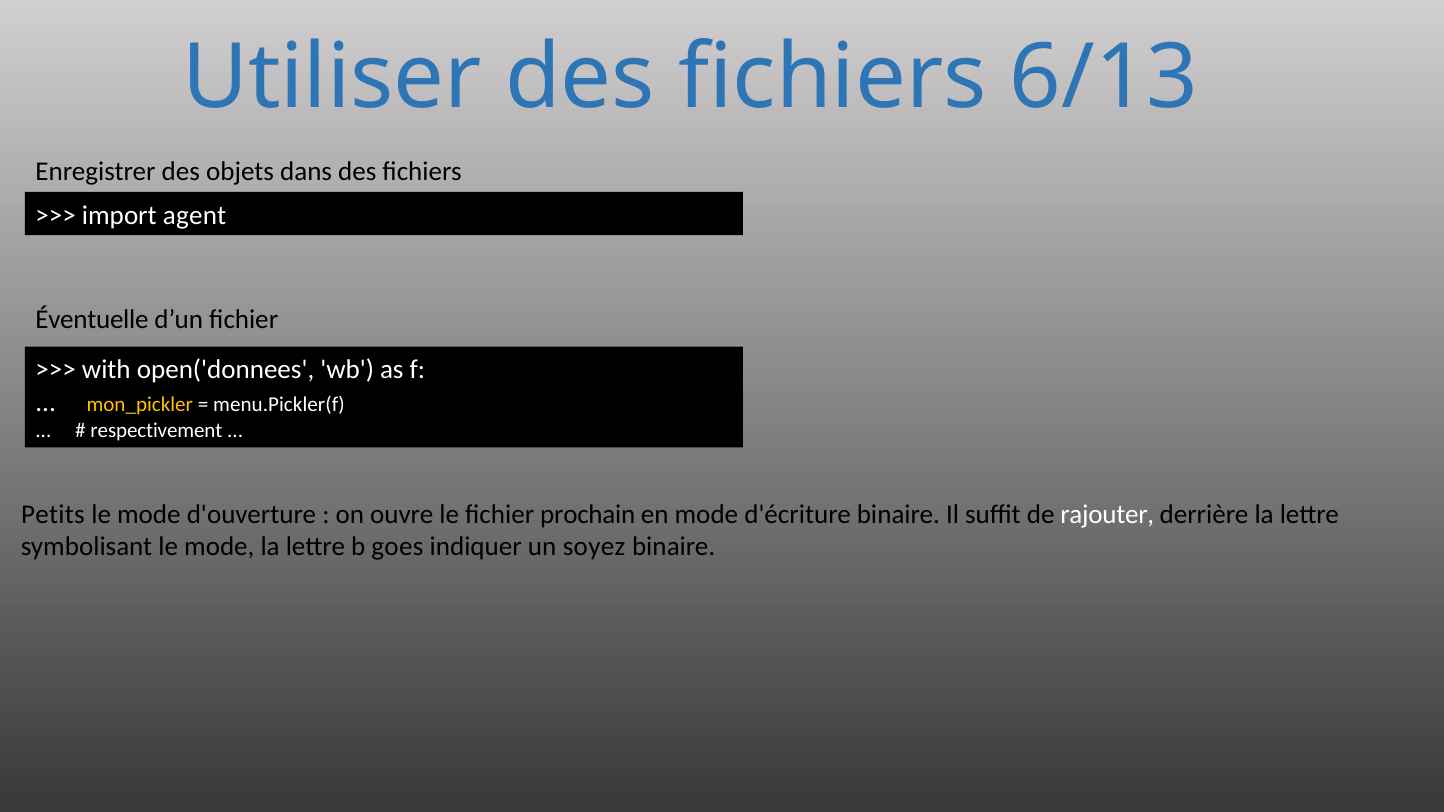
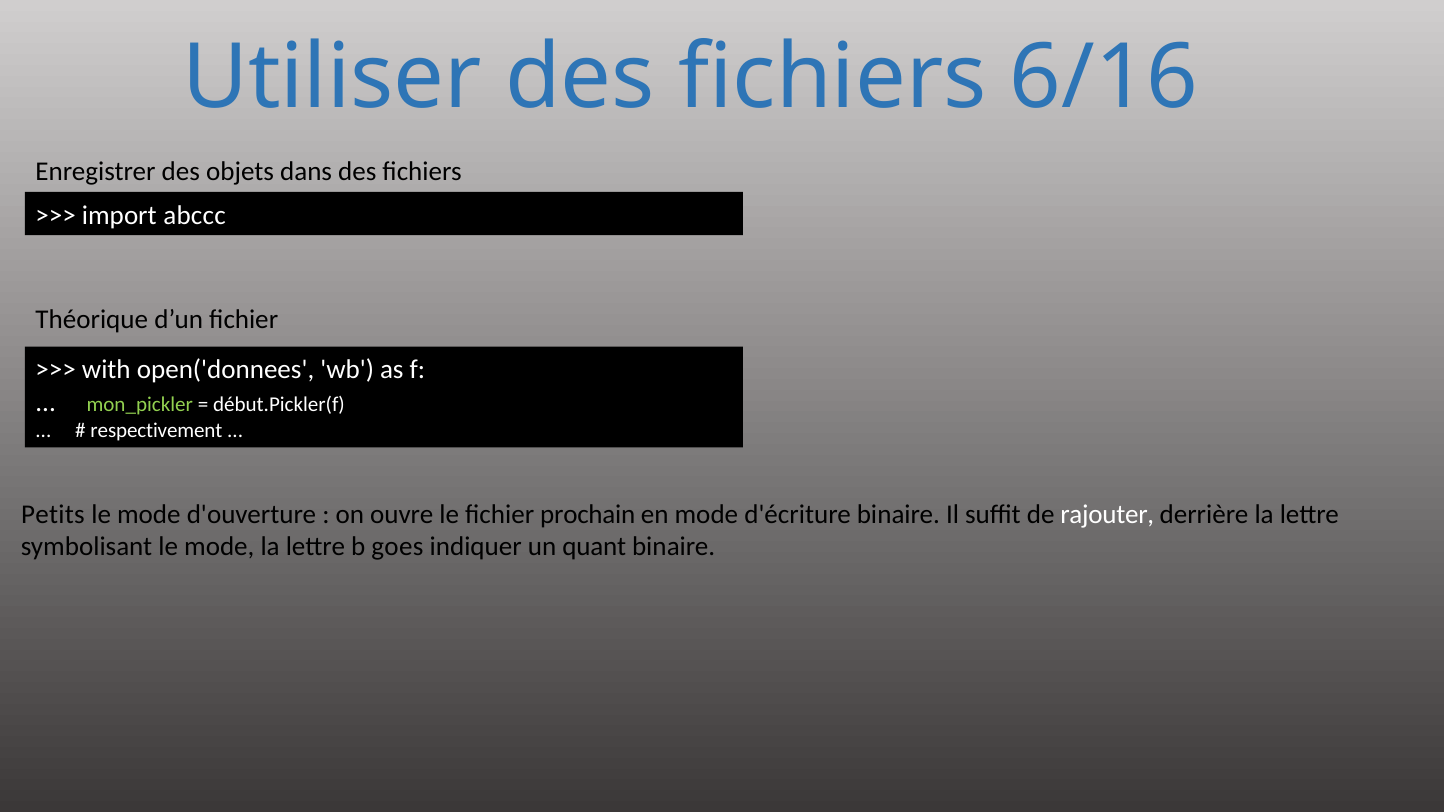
6/13: 6/13 -> 6/16 (1104, 78)
agent: agent -> abccc (195, 216)
Éventuelle: Éventuelle -> Théorique (92, 320)
mon_pickler colour: yellow -> light green (140, 405)
menu.Pickler(f: menu.Pickler(f -> début.Pickler(f (279, 405)
soyez: soyez -> quant (594, 547)
